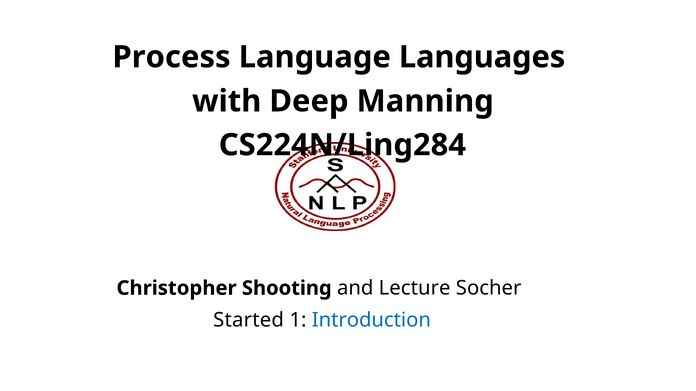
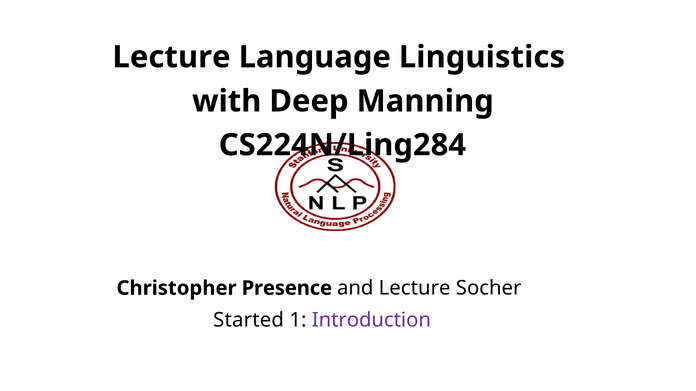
Process: Process -> Lecture (172, 57)
Languages: Languages -> Linguistics (482, 57)
Shooting: Shooting -> Presence (287, 288)
Introduction colour: blue -> purple (371, 320)
